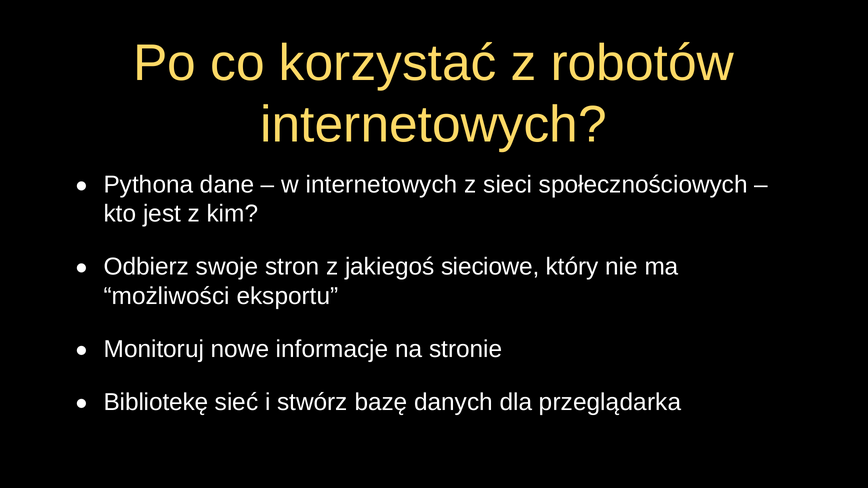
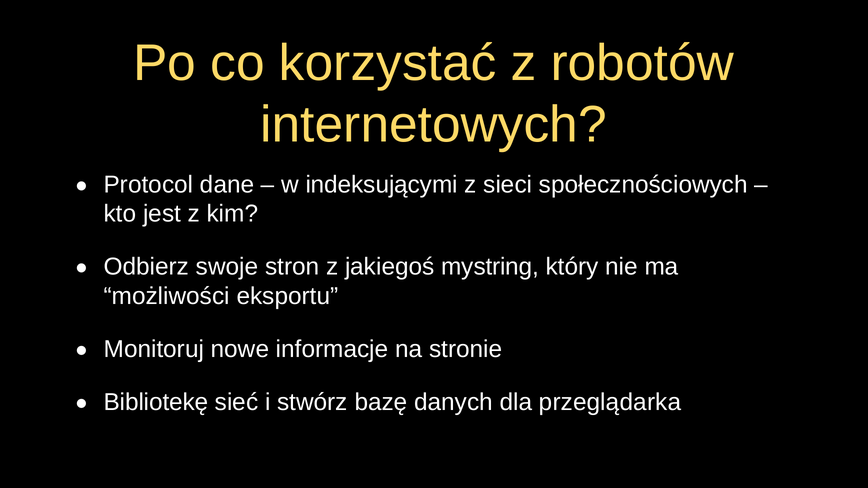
Pythona: Pythona -> Protocol (148, 185)
w internetowych: internetowych -> indeksującymi (382, 185)
sieciowe: sieciowe -> mystring (490, 267)
